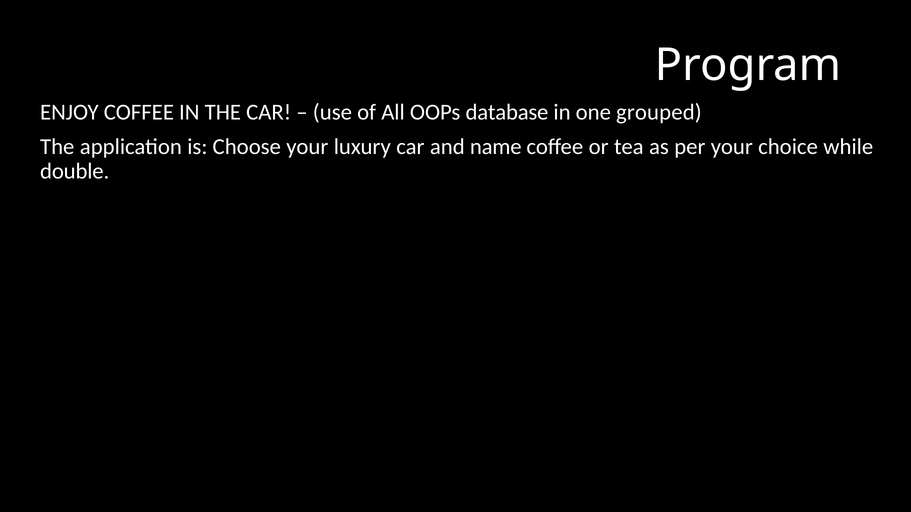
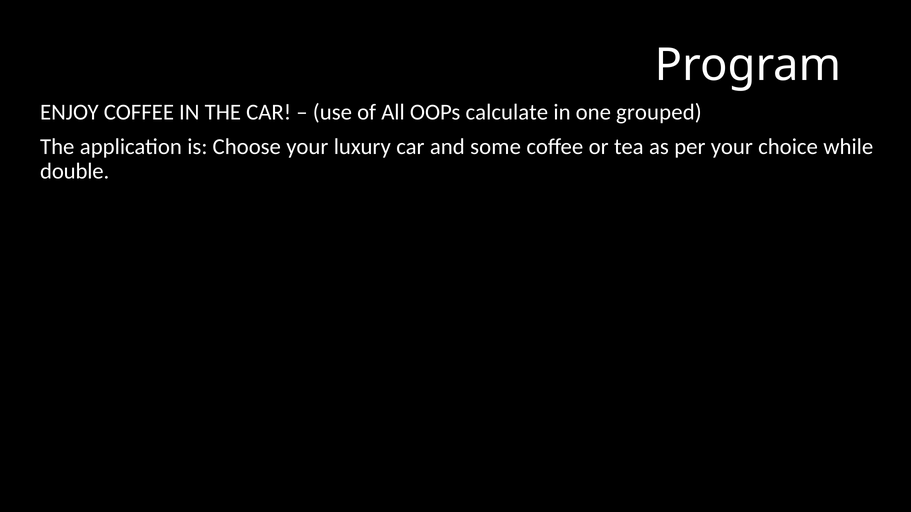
database: database -> calculate (507, 113)
name: name -> some (496, 147)
